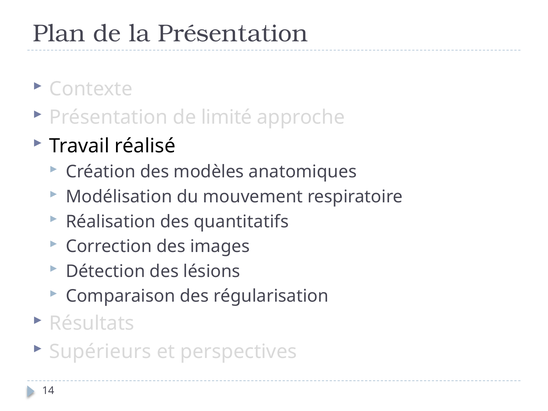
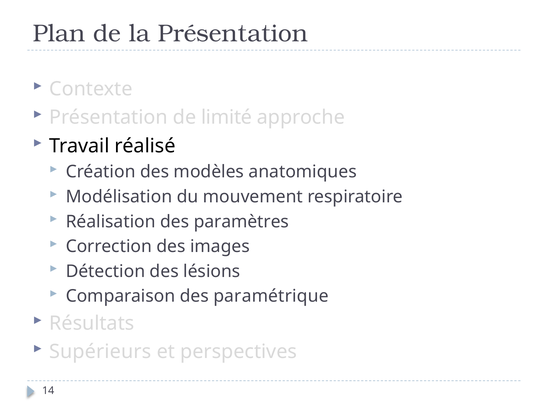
quantitatifs: quantitatifs -> paramètres (241, 222)
régularisation: régularisation -> paramétrique (271, 296)
